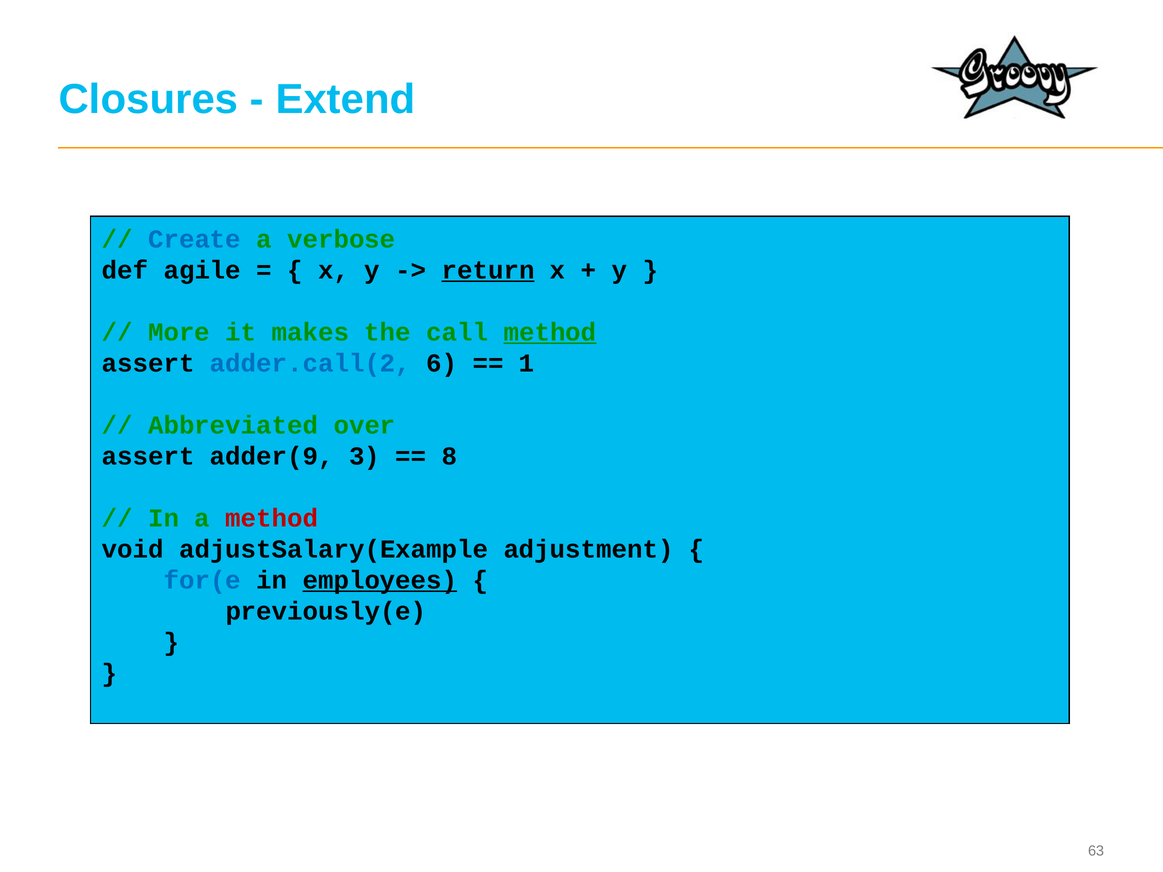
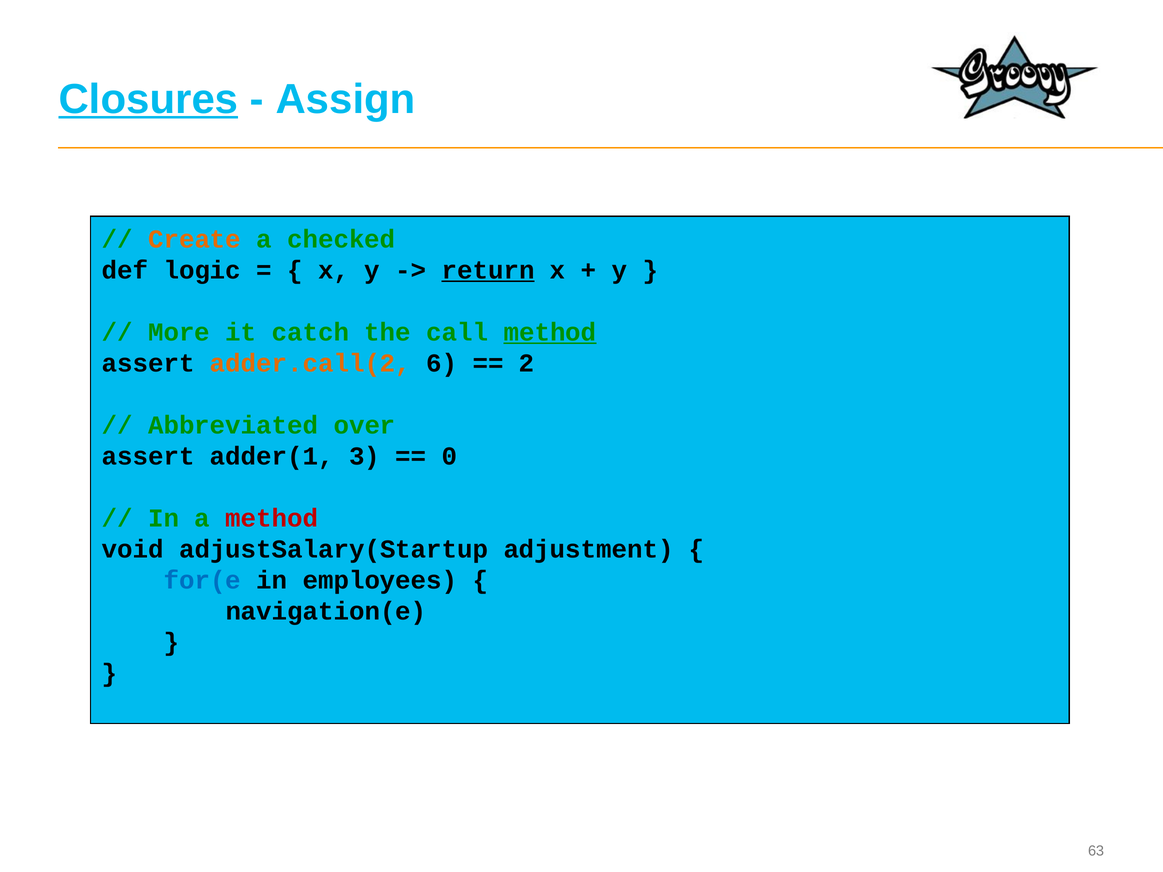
Closures underline: none -> present (148, 99)
Extend: Extend -> Assign (346, 99)
Create colour: blue -> orange (195, 239)
verbose: verbose -> checked (341, 239)
agile: agile -> logic (202, 270)
makes: makes -> catch (310, 332)
adder.call(2 colour: blue -> orange (310, 363)
1: 1 -> 2 (527, 363)
adder(9: adder(9 -> adder(1 (272, 456)
8: 8 -> 0 (449, 456)
adjustSalary(Example: adjustSalary(Example -> adjustSalary(Startup (334, 549)
employees underline: present -> none (380, 580)
previously(e: previously(e -> navigation(e (326, 611)
